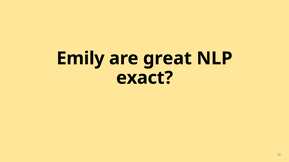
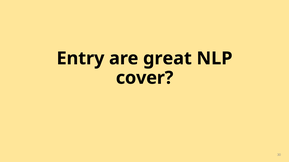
Emily: Emily -> Entry (80, 59)
exact: exact -> cover (145, 78)
